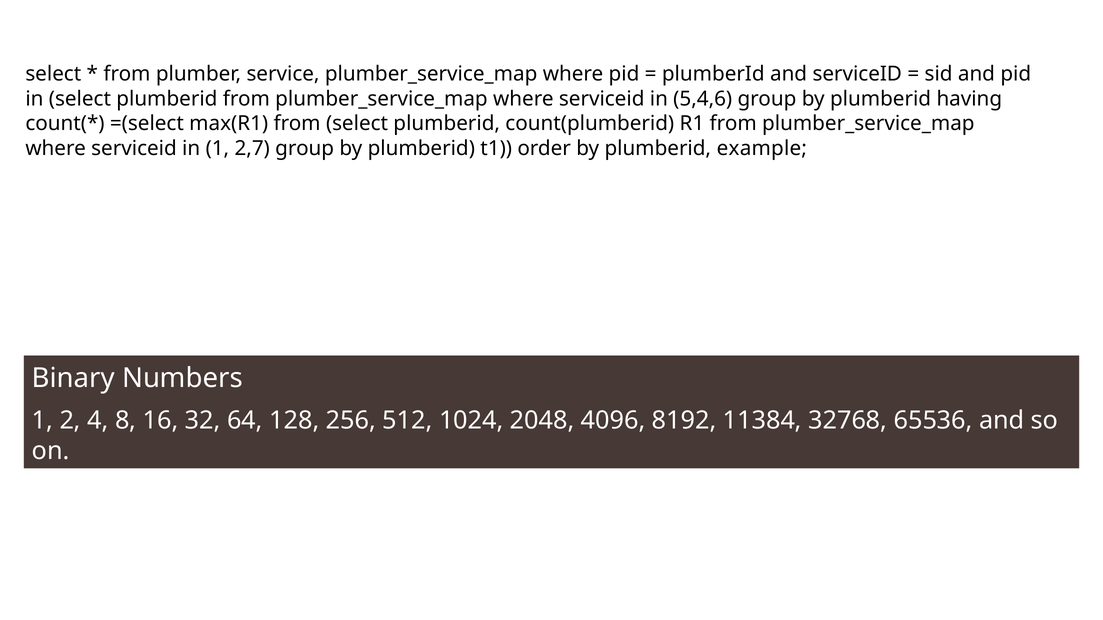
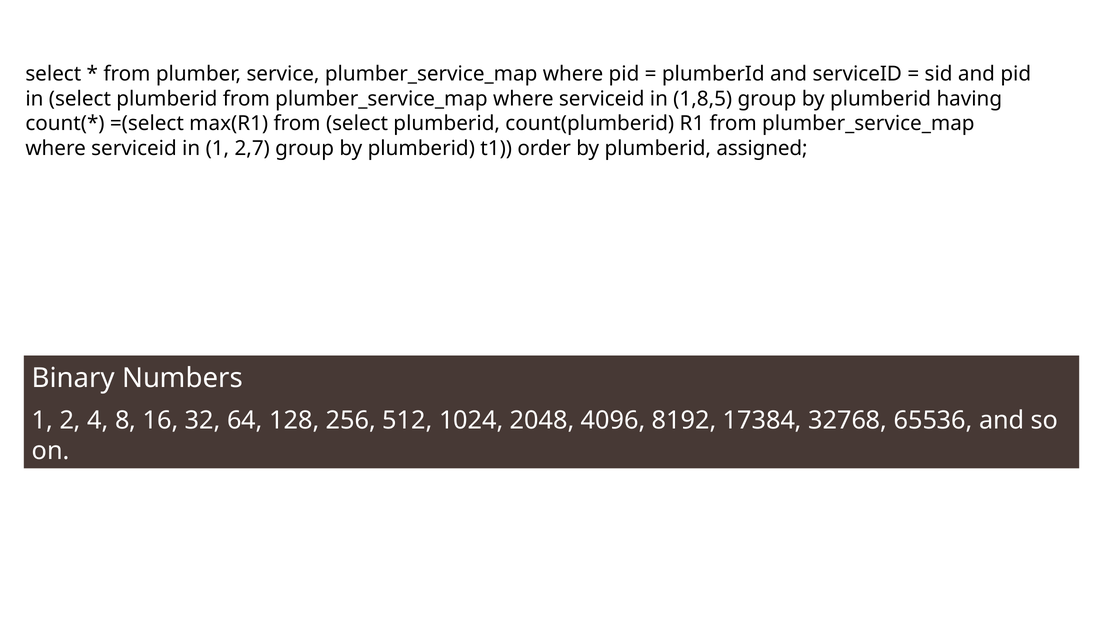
5,4,6: 5,4,6 -> 1,8,5 (703, 99)
example: example -> assigned (762, 148)
11384: 11384 -> 17384 (762, 421)
